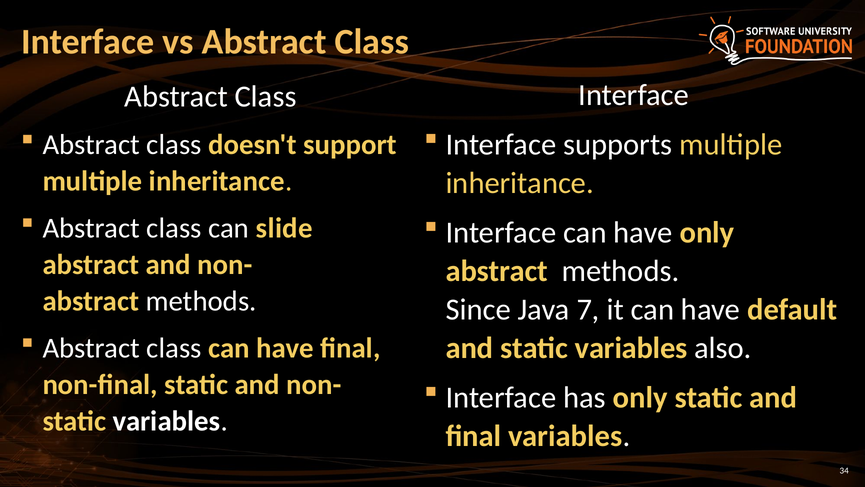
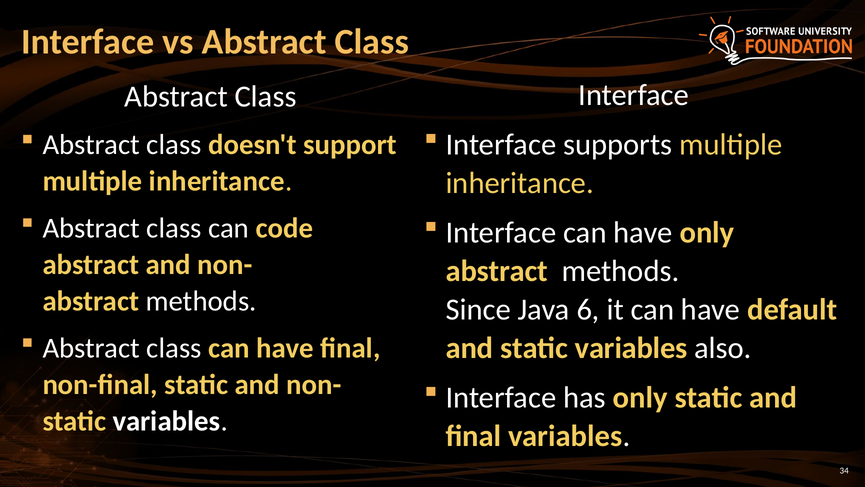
slide: slide -> code (285, 228)
7: 7 -> 6 (588, 310)
